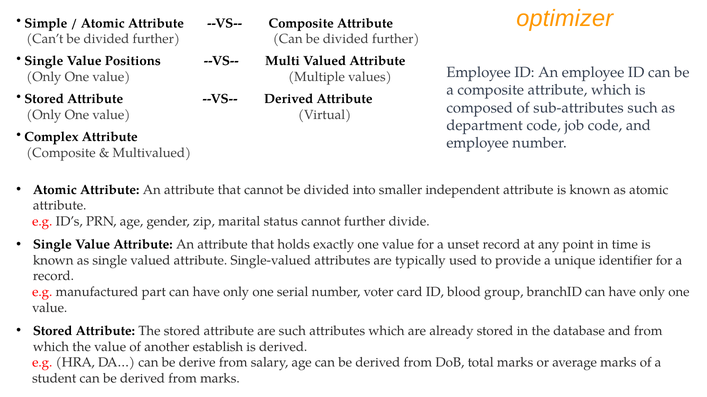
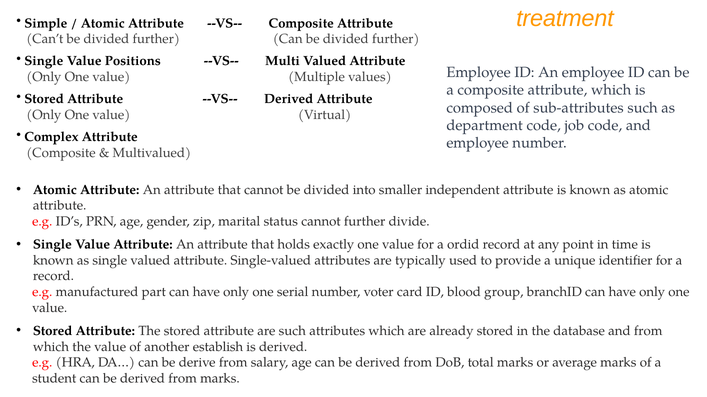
optimizer: optimizer -> treatment (565, 18)
unset: unset -> ordid (463, 245)
